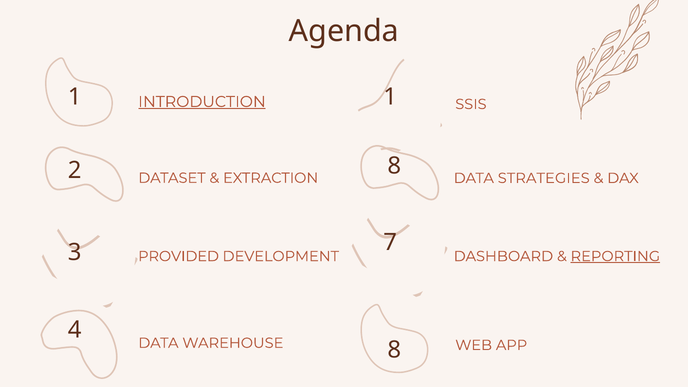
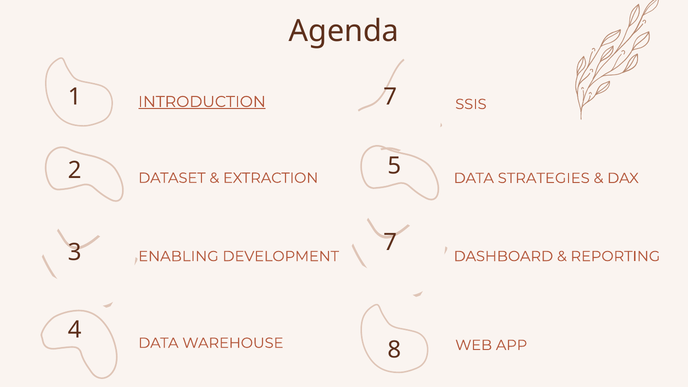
1 1: 1 -> 7 (390, 97)
8: 8 -> 5 (394, 166)
PROVIDED: PROVIDED -> ENABLING (178, 256)
REPORTING underline: present -> none (615, 256)
